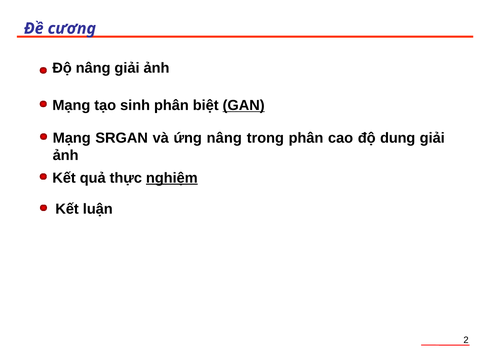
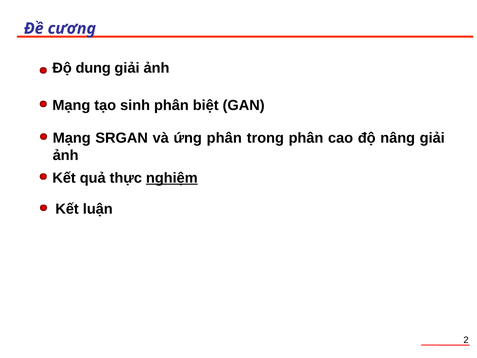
Độ nâng: nâng -> dung (93, 68)
GAN underline: present -> none (244, 105)
ứng nâng: nâng -> phân (224, 138)
dung: dung -> nâng (398, 138)
